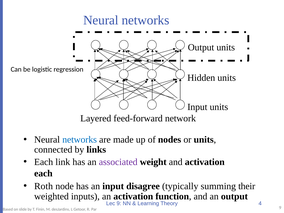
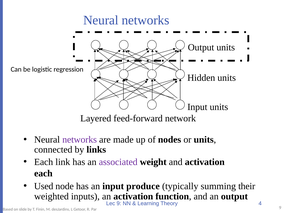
networks colour: blue -> purple (80, 140)
Roth: Roth -> Used (44, 186)
disagree: disagree -> produce (143, 186)
